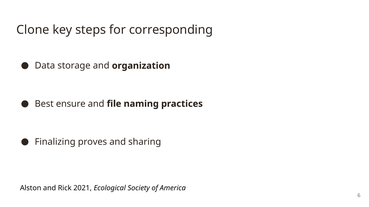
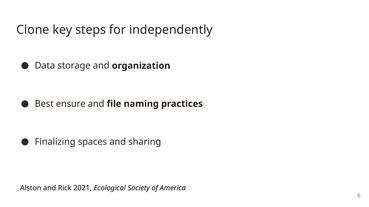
corresponding: corresponding -> independently (171, 30)
proves: proves -> spaces (92, 142)
